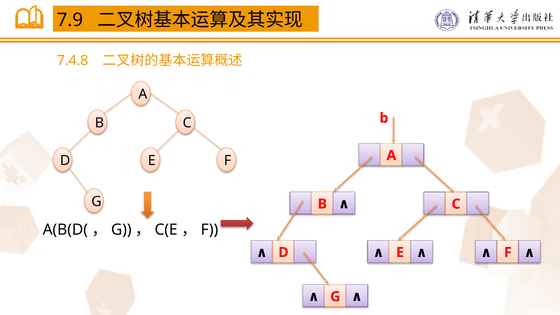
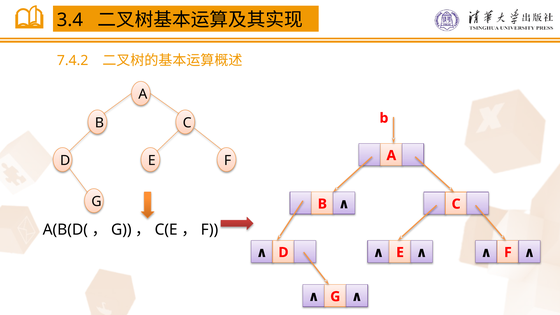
7.9: 7.9 -> 3.4 (70, 20)
7.4.8: 7.4.8 -> 7.4.2 (73, 61)
